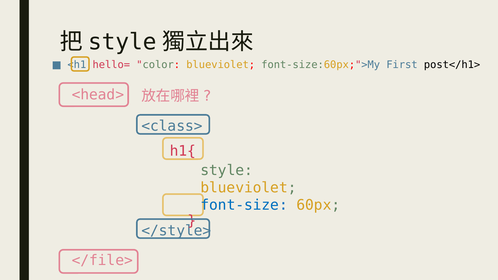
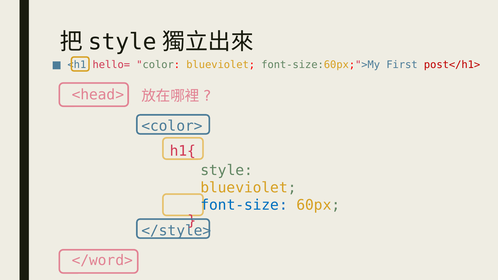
post</h1> colour: black -> red (452, 65)
<class>: <class> -> <color> (172, 126)
</file>: </file> -> </word> (102, 261)
